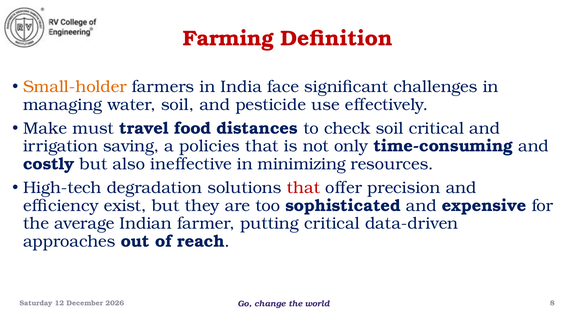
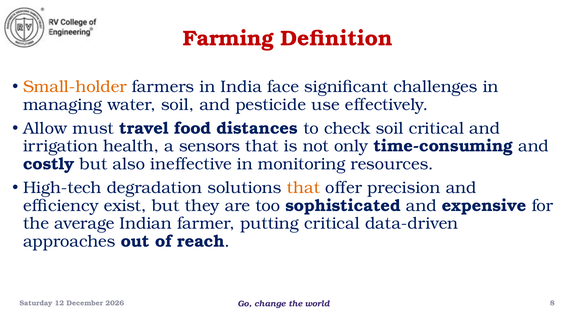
Make: Make -> Allow (45, 128)
saving: saving -> health (131, 146)
policies: policies -> sensors (210, 146)
minimizing: minimizing -> monitoring (302, 164)
that colour: red -> orange (303, 188)
